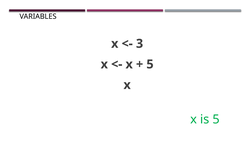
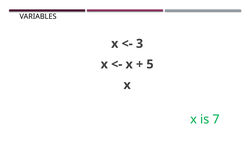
is 5: 5 -> 7 (216, 119)
